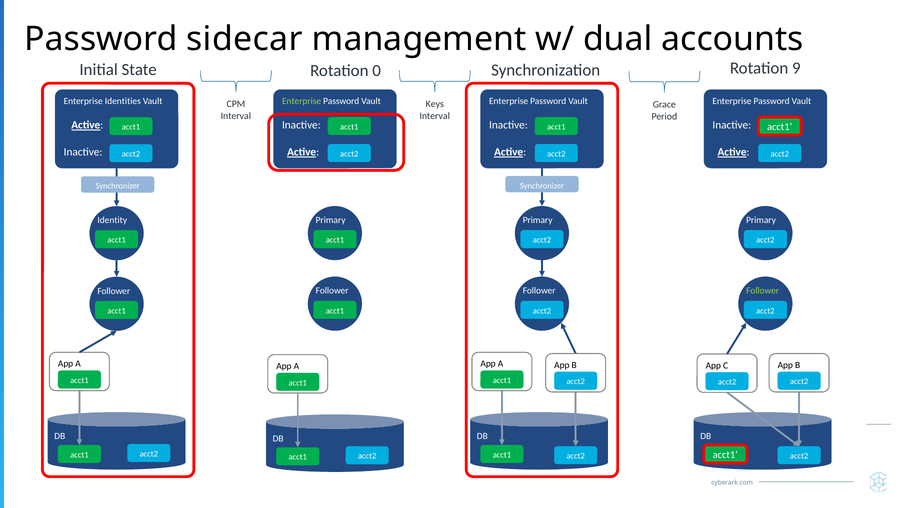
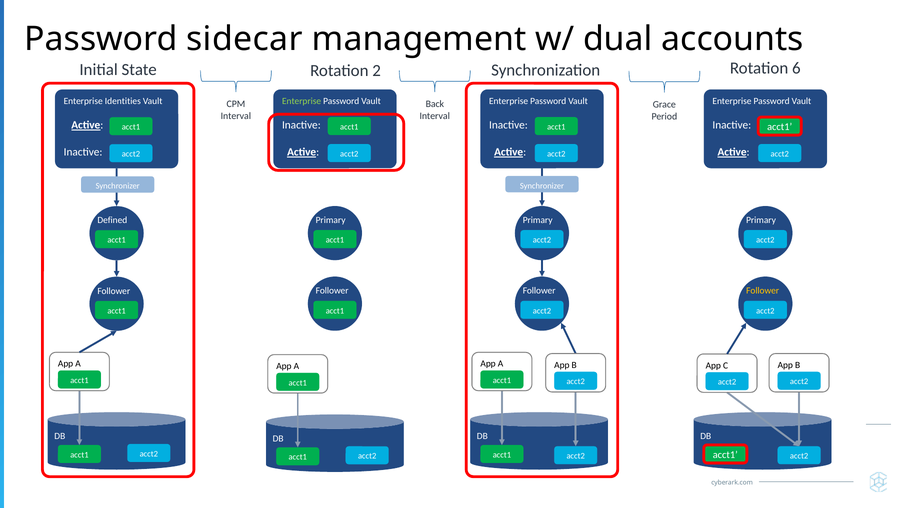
0: 0 -> 2 (377, 71)
9: 9 -> 6 (796, 68)
Keys: Keys -> Back (435, 104)
Identity: Identity -> Defined (112, 220)
Follower colour: light green -> yellow (763, 291)
